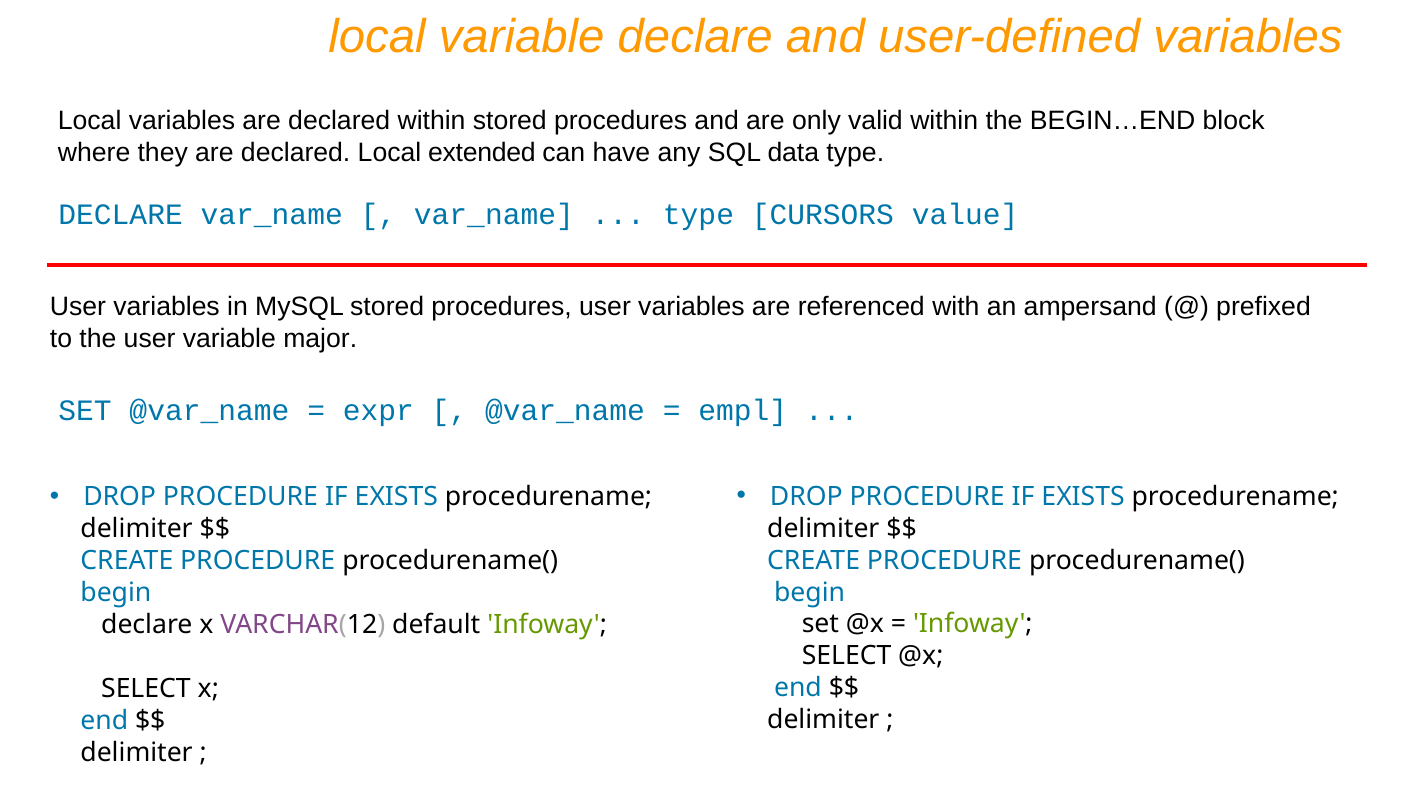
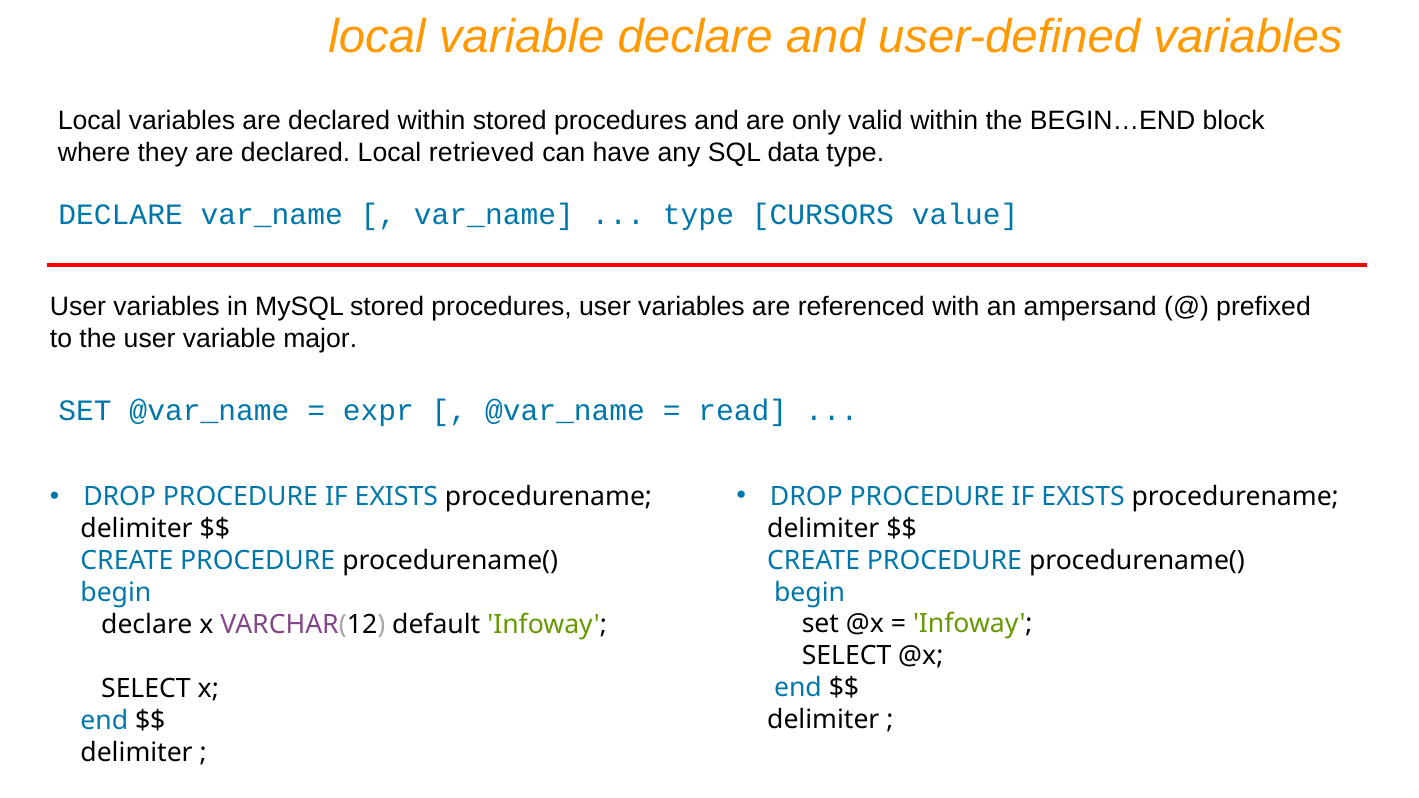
extended: extended -> retrieved (482, 152)
empl: empl -> read (743, 411)
